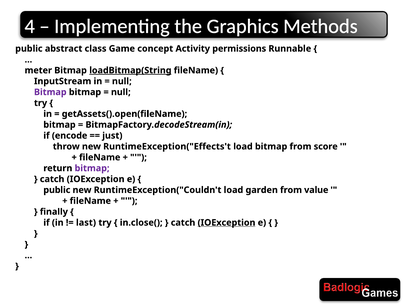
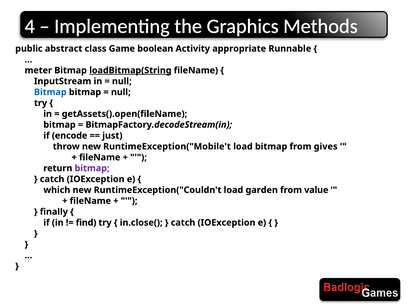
concept: concept -> boolean (155, 49)
permissions: permissions -> appropriate (239, 49)
Bitmap colour: purple -> blue (50, 92)
RuntimeException("Effects't: RuntimeException("Effects't -> RuntimeException("Mobile't (167, 146)
score: score -> gives (326, 146)
public: public -> which (57, 190)
last: last -> find (86, 223)
IOException underline: present -> none (227, 223)
